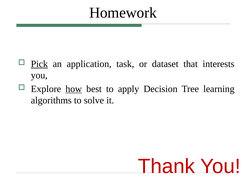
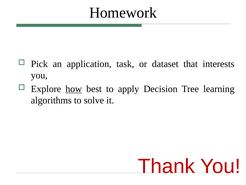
Pick underline: present -> none (39, 64)
